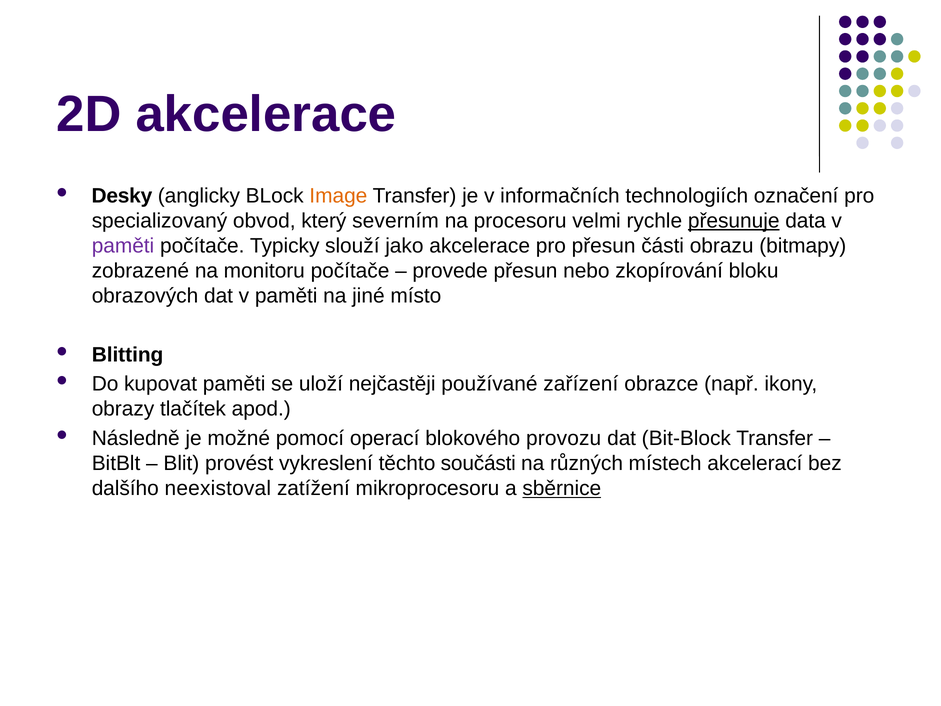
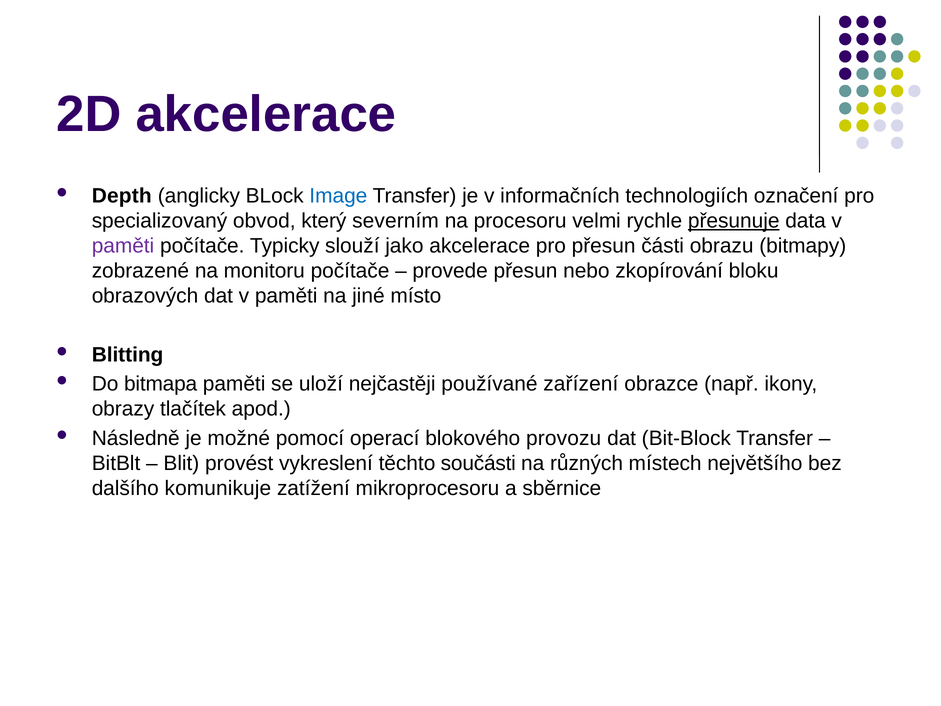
Desky: Desky -> Depth (122, 196)
Image colour: orange -> blue (338, 196)
kupovat: kupovat -> bitmapa (161, 384)
akcelerací: akcelerací -> největšího (755, 463)
neexistoval: neexistoval -> komunikuje (218, 488)
sběrnice underline: present -> none (562, 488)
